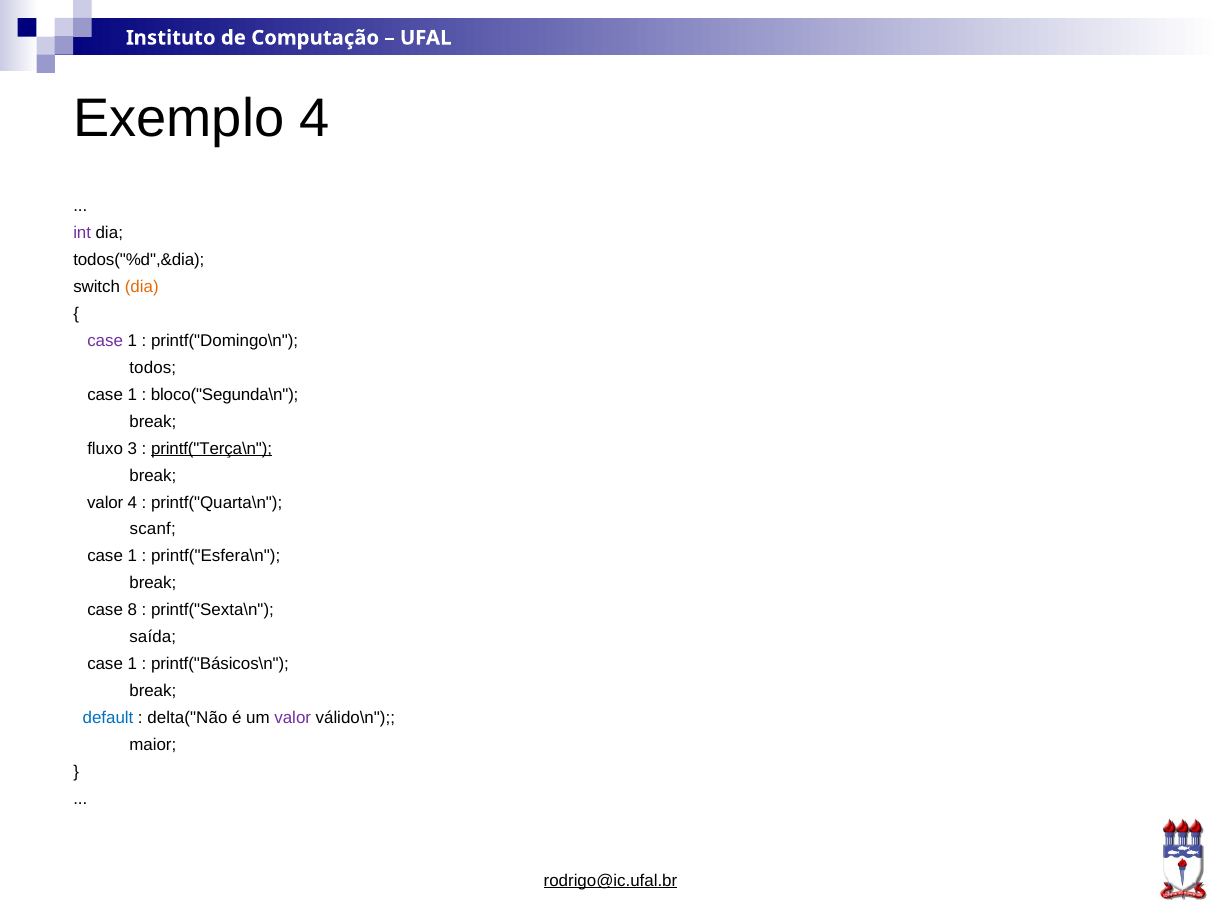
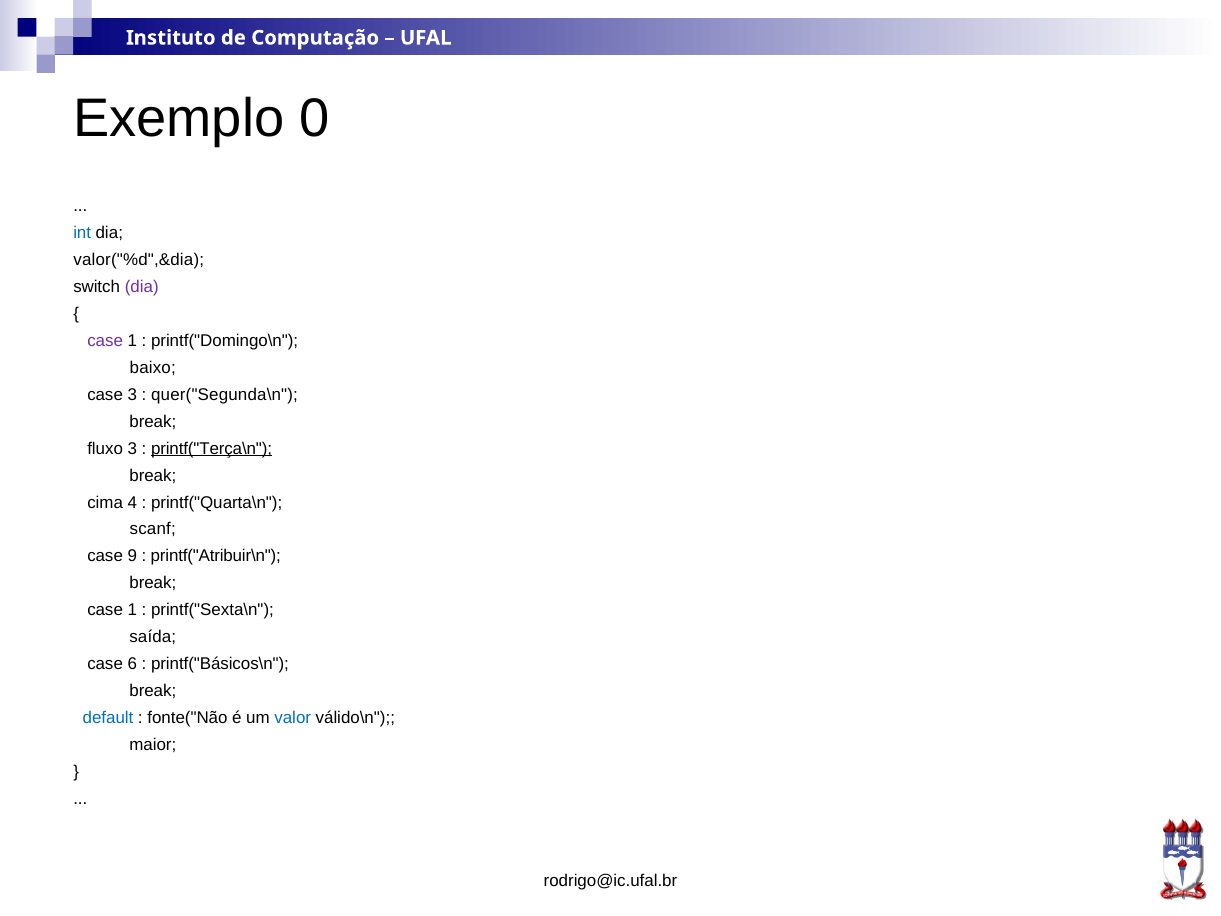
Exemplo 4: 4 -> 0 (314, 119)
int colour: purple -> blue (82, 233)
todos("%d",&dia: todos("%d",&dia -> valor("%d",&dia (139, 260)
dia colour: orange -> purple (142, 287)
todos: todos -> baixo (153, 368)
1: 1 -> 3 (132, 395)
bloco("Segunda\n: bloco("Segunda\n -> quer("Segunda\n (224, 395)
valor: valor -> cima (105, 502)
1: 1 -> 9 (132, 556)
printf("Esfera\n: printf("Esfera\n -> printf("Atribuir\n (216, 556)
8: 8 -> 1 (132, 610)
1: 1 -> 6 (132, 664)
delta("Não: delta("Não -> fonte("Não (187, 718)
valor colour: purple -> blue (293, 718)
rodrigo@ic.ufal.br underline: present -> none (610, 880)
